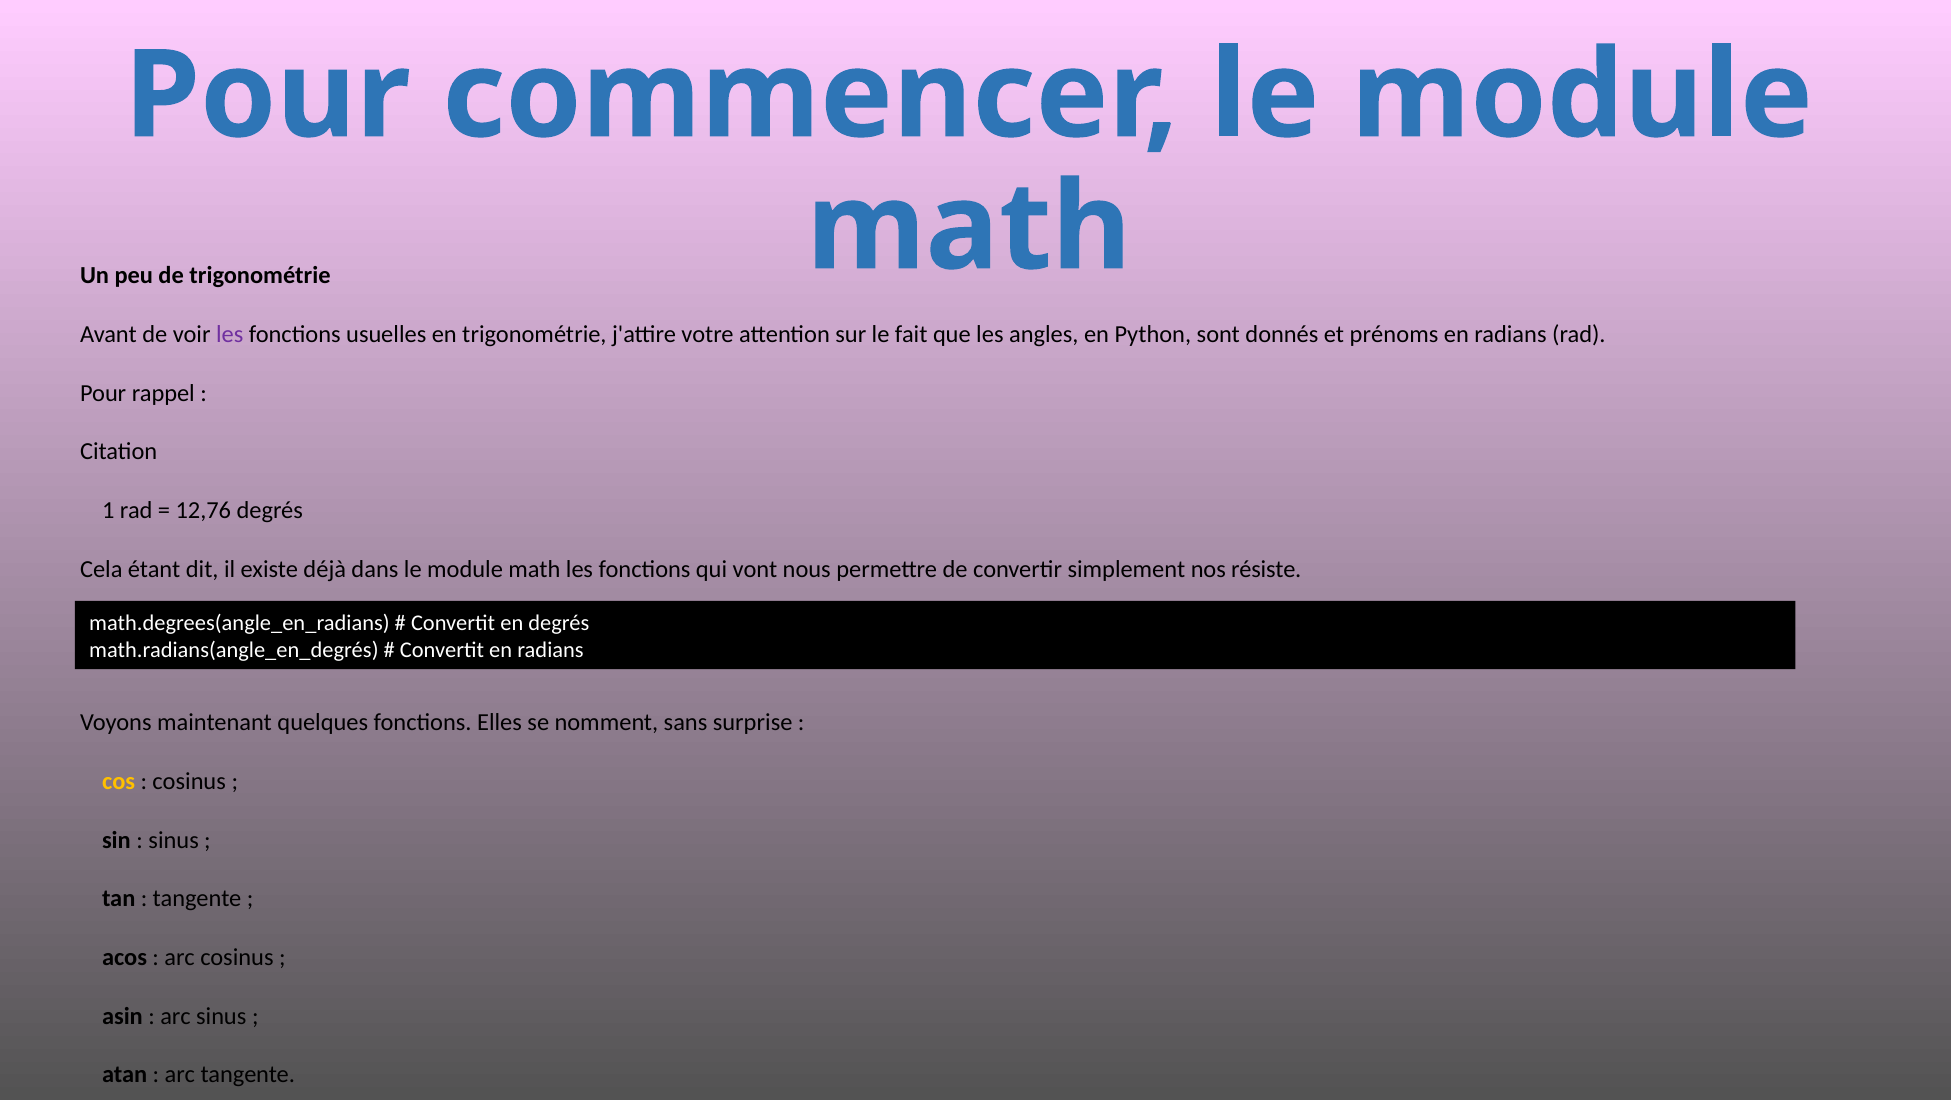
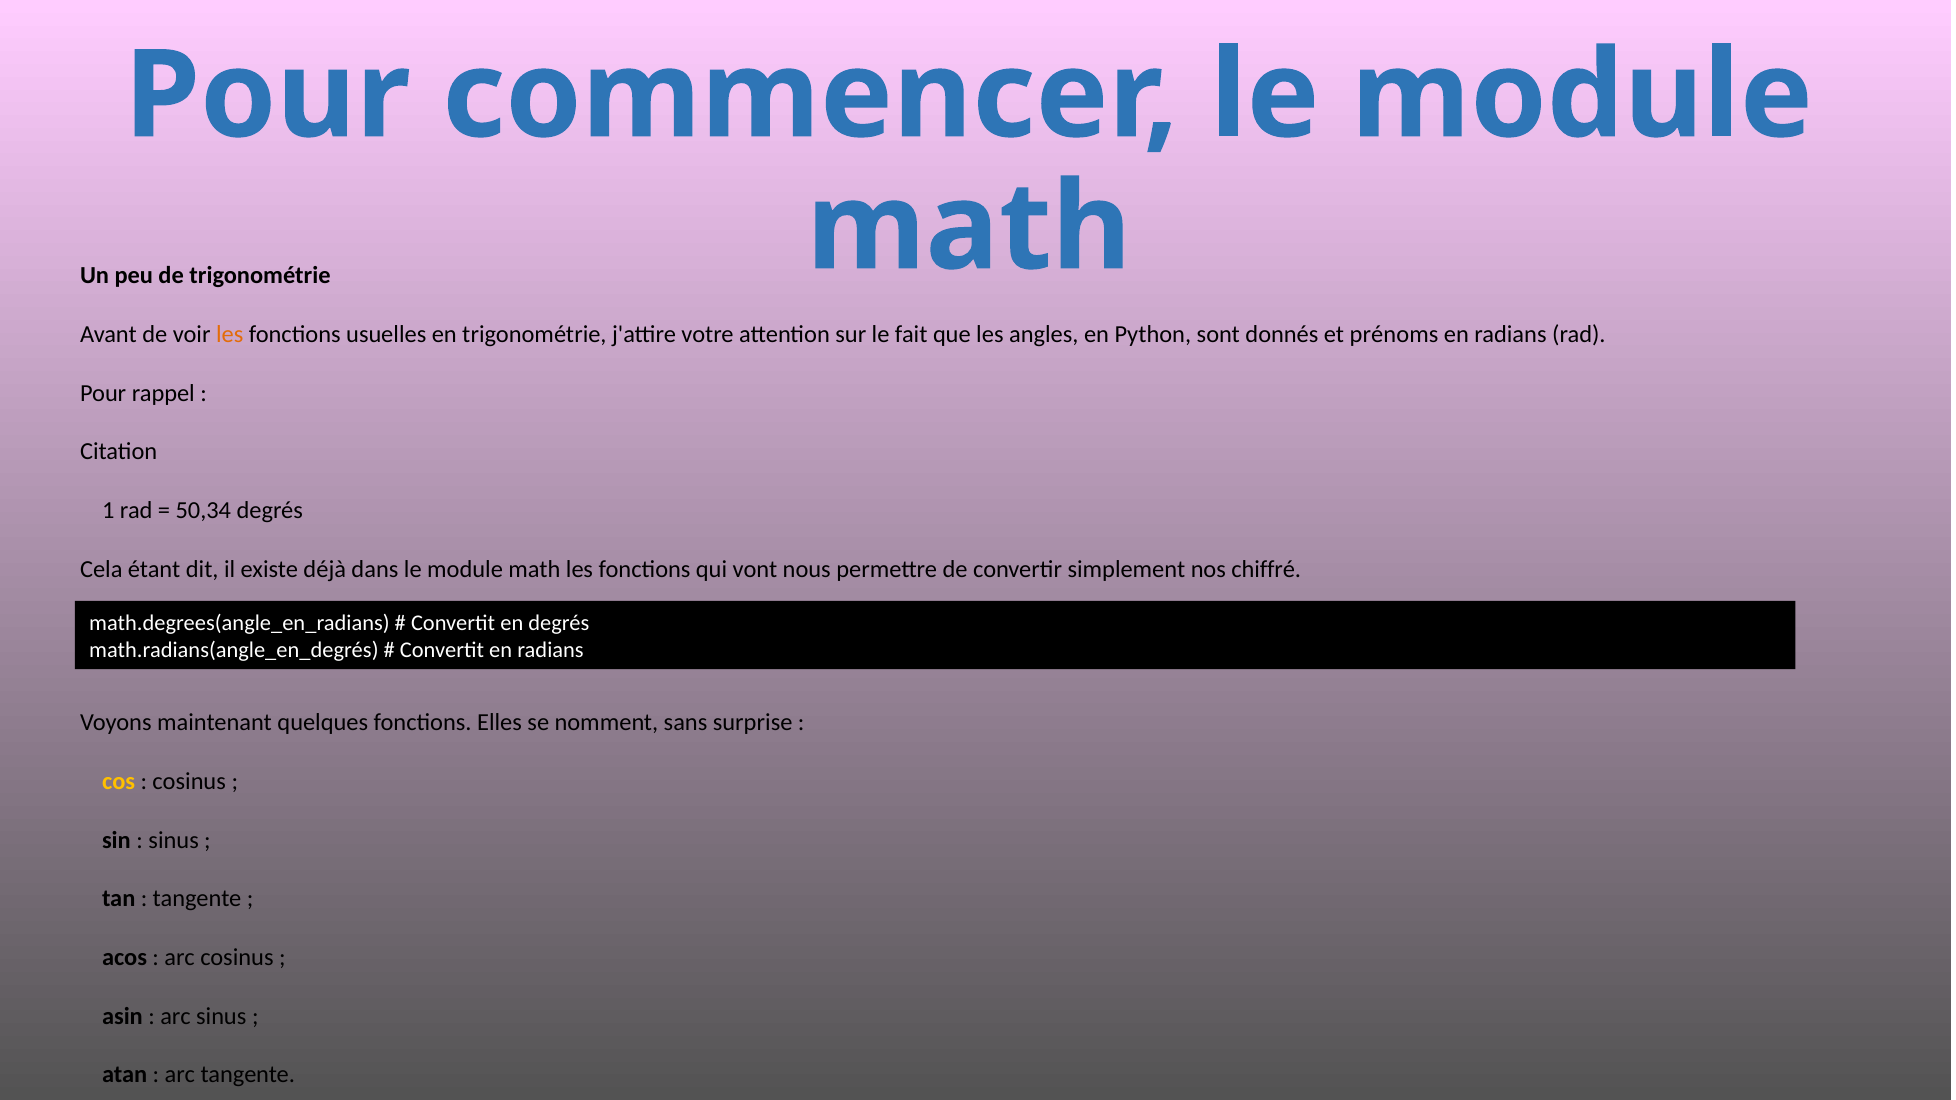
les colour: purple -> orange (230, 334)
12,76: 12,76 -> 50,34 (203, 511)
résiste: résiste -> chiffré (1266, 569)
